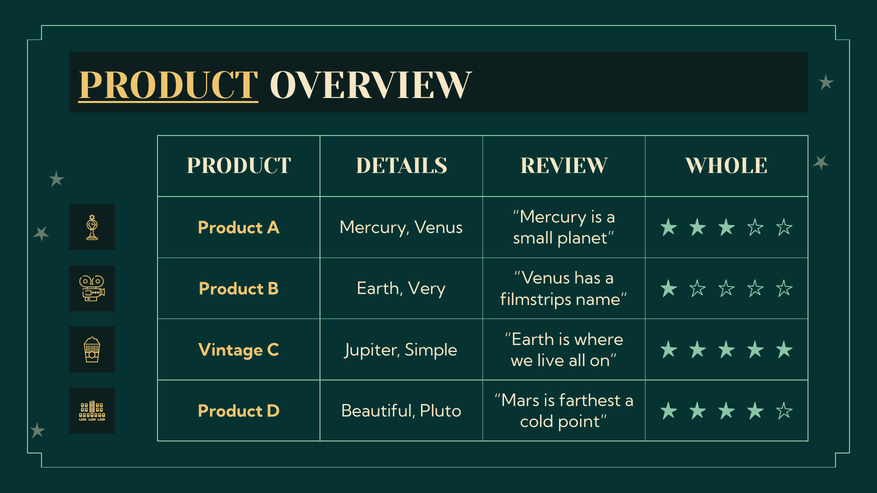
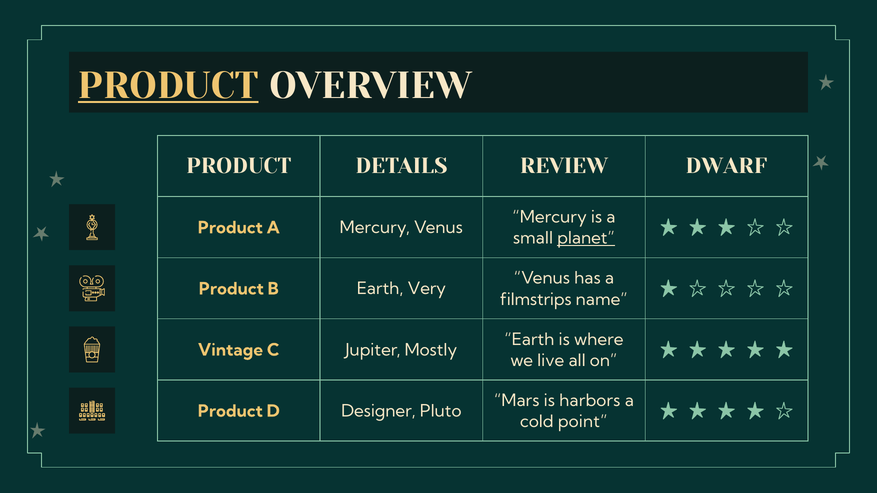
WHOLE: WHOLE -> DWARF (726, 166)
planet underline: none -> present (586, 238)
Simple: Simple -> Mostly (431, 350)
farthest: farthest -> harbors (590, 401)
Beautiful: Beautiful -> Designer (378, 411)
